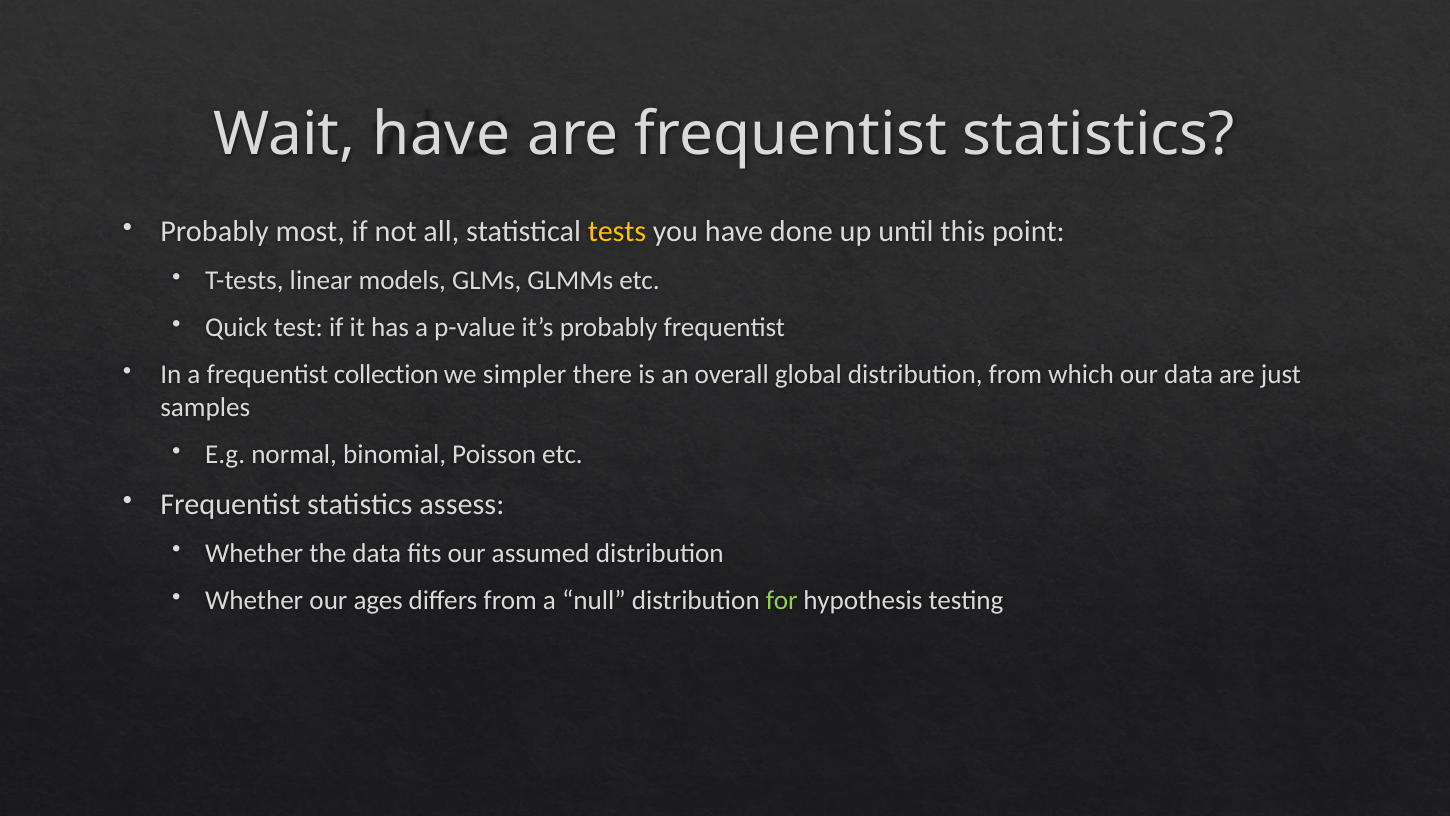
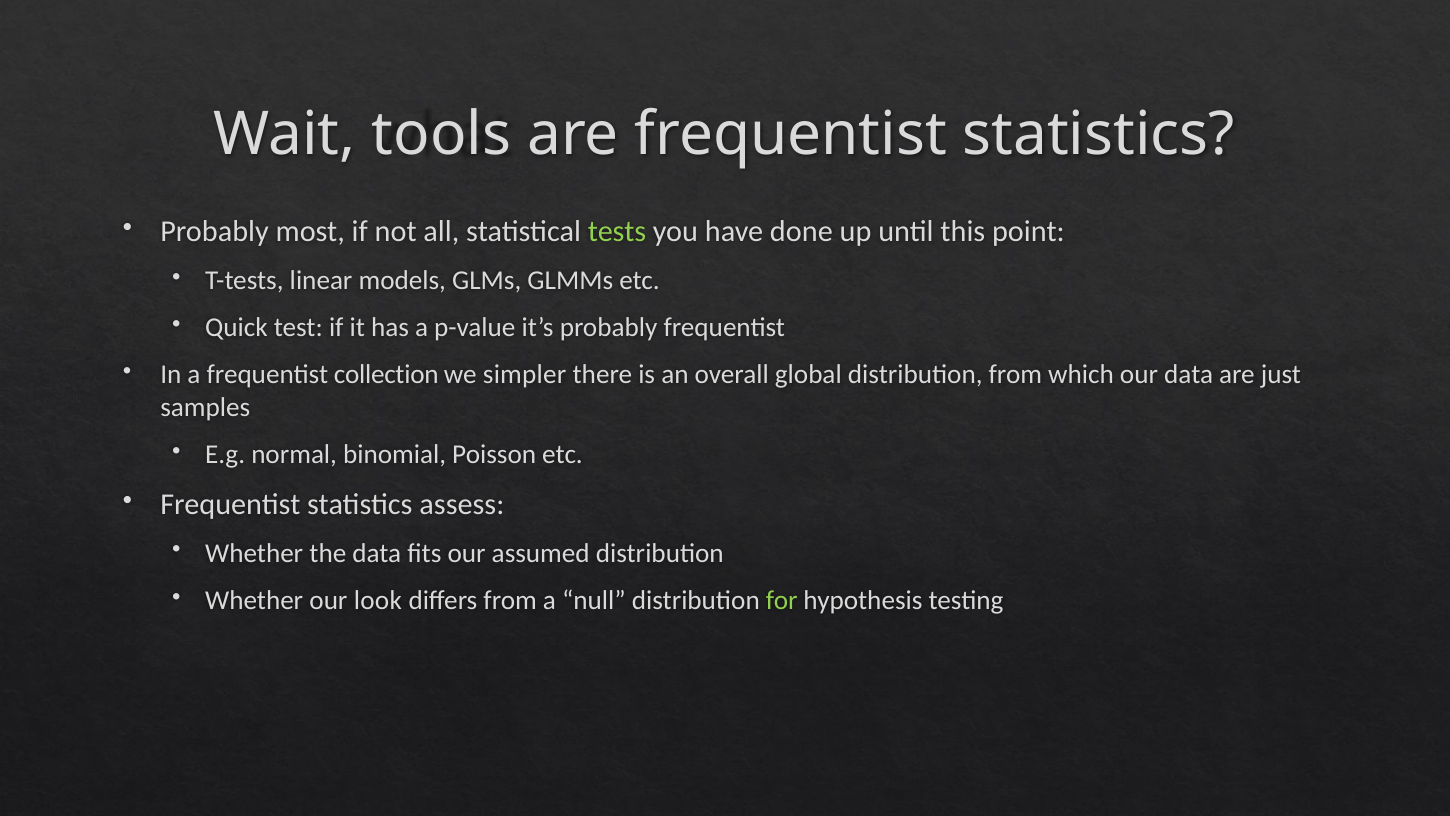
Wait have: have -> tools (441, 134)
tests colour: yellow -> light green (617, 232)
ages: ages -> look (378, 600)
